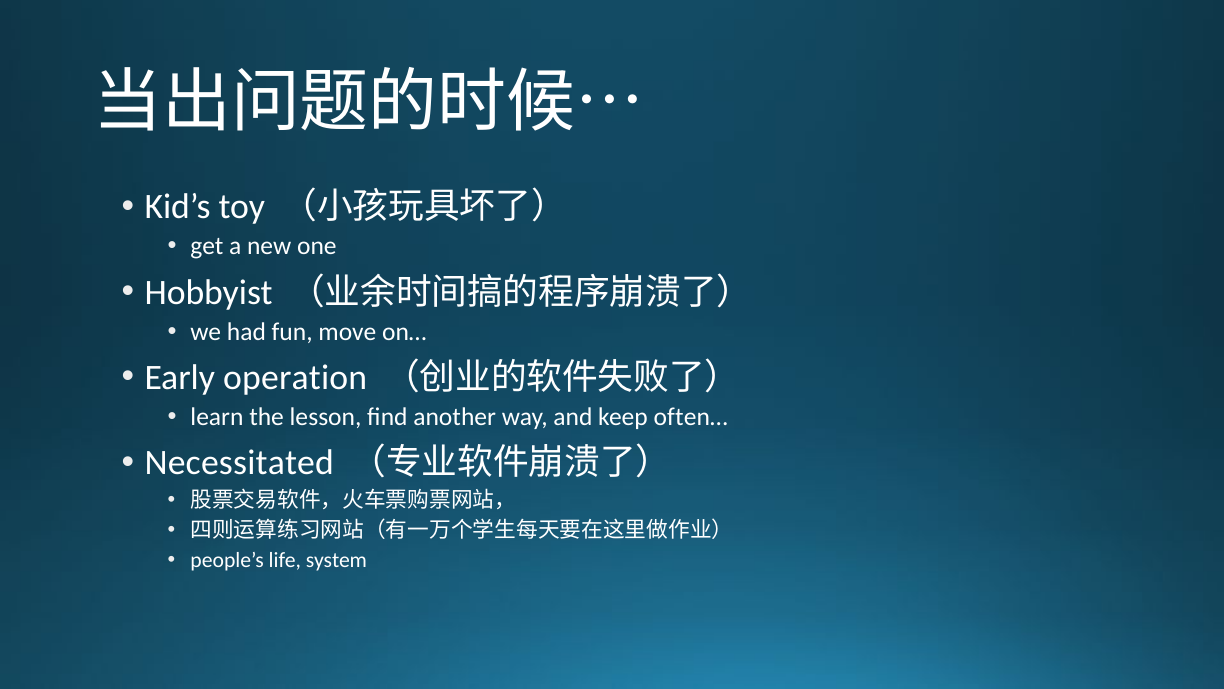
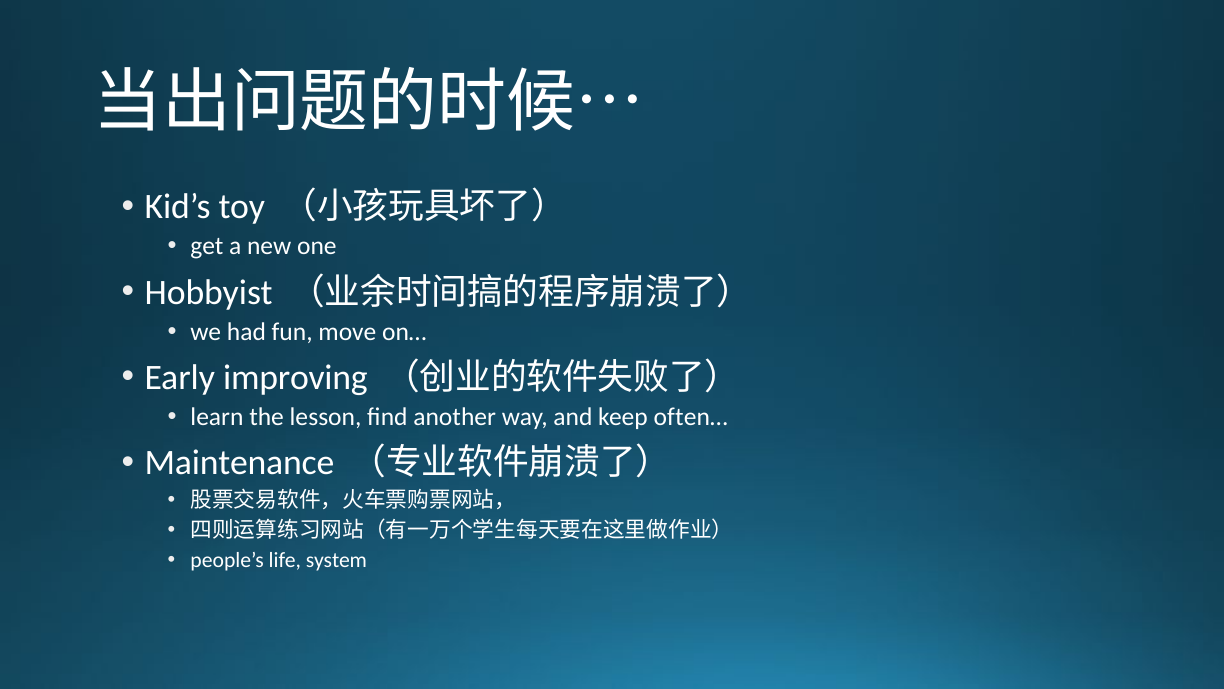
operation: operation -> improving (295, 377)
Necessitated: Necessitated -> Maintenance (239, 462)
